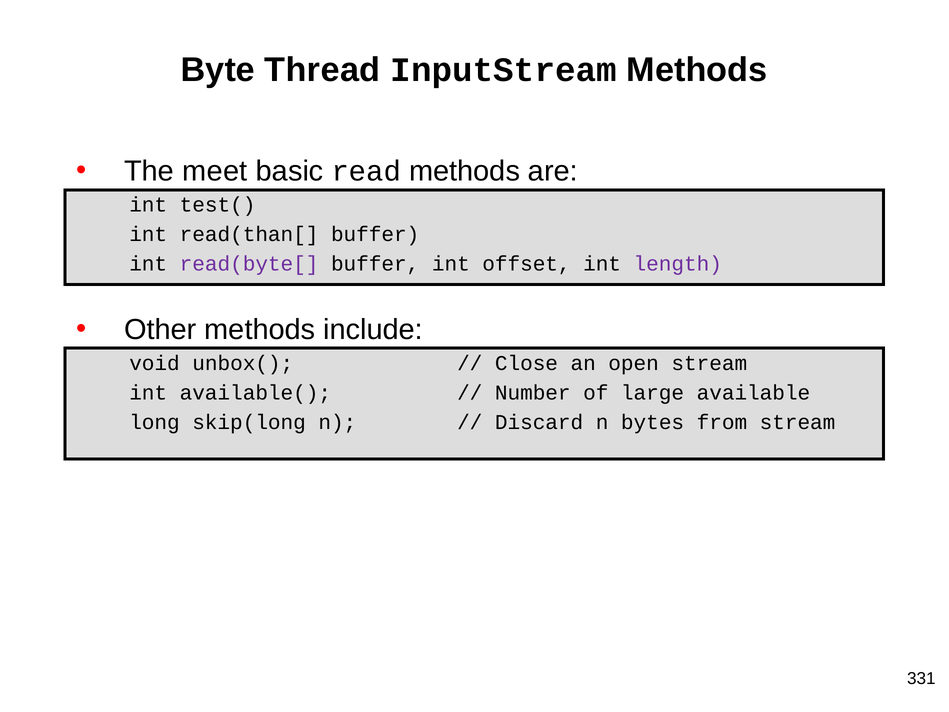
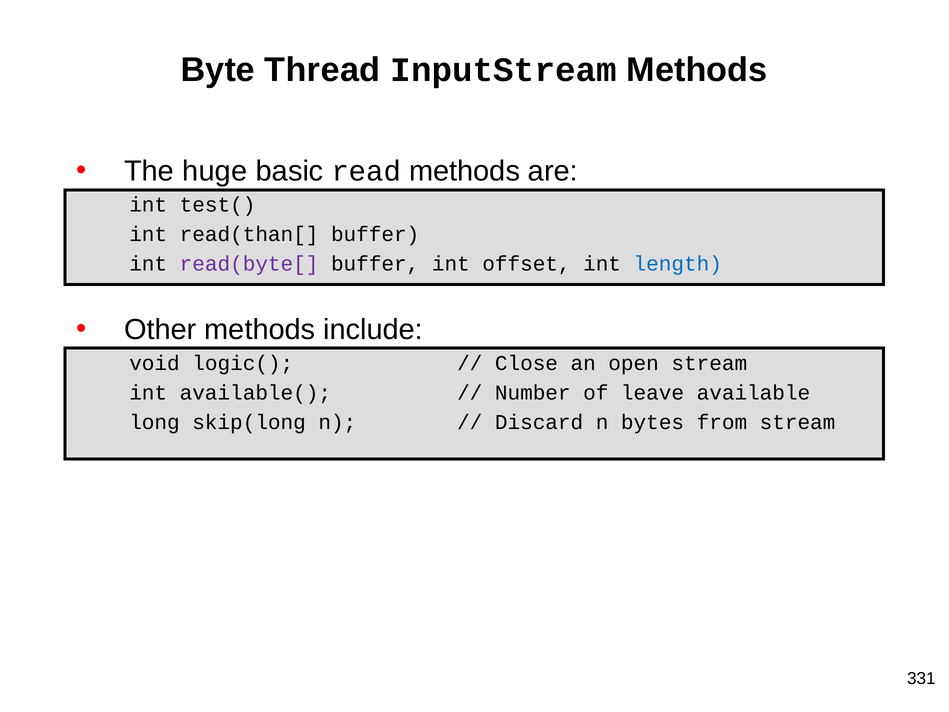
meet: meet -> huge (215, 171)
length colour: purple -> blue (678, 264)
unbox(: unbox( -> logic( (243, 363)
large: large -> leave (653, 393)
